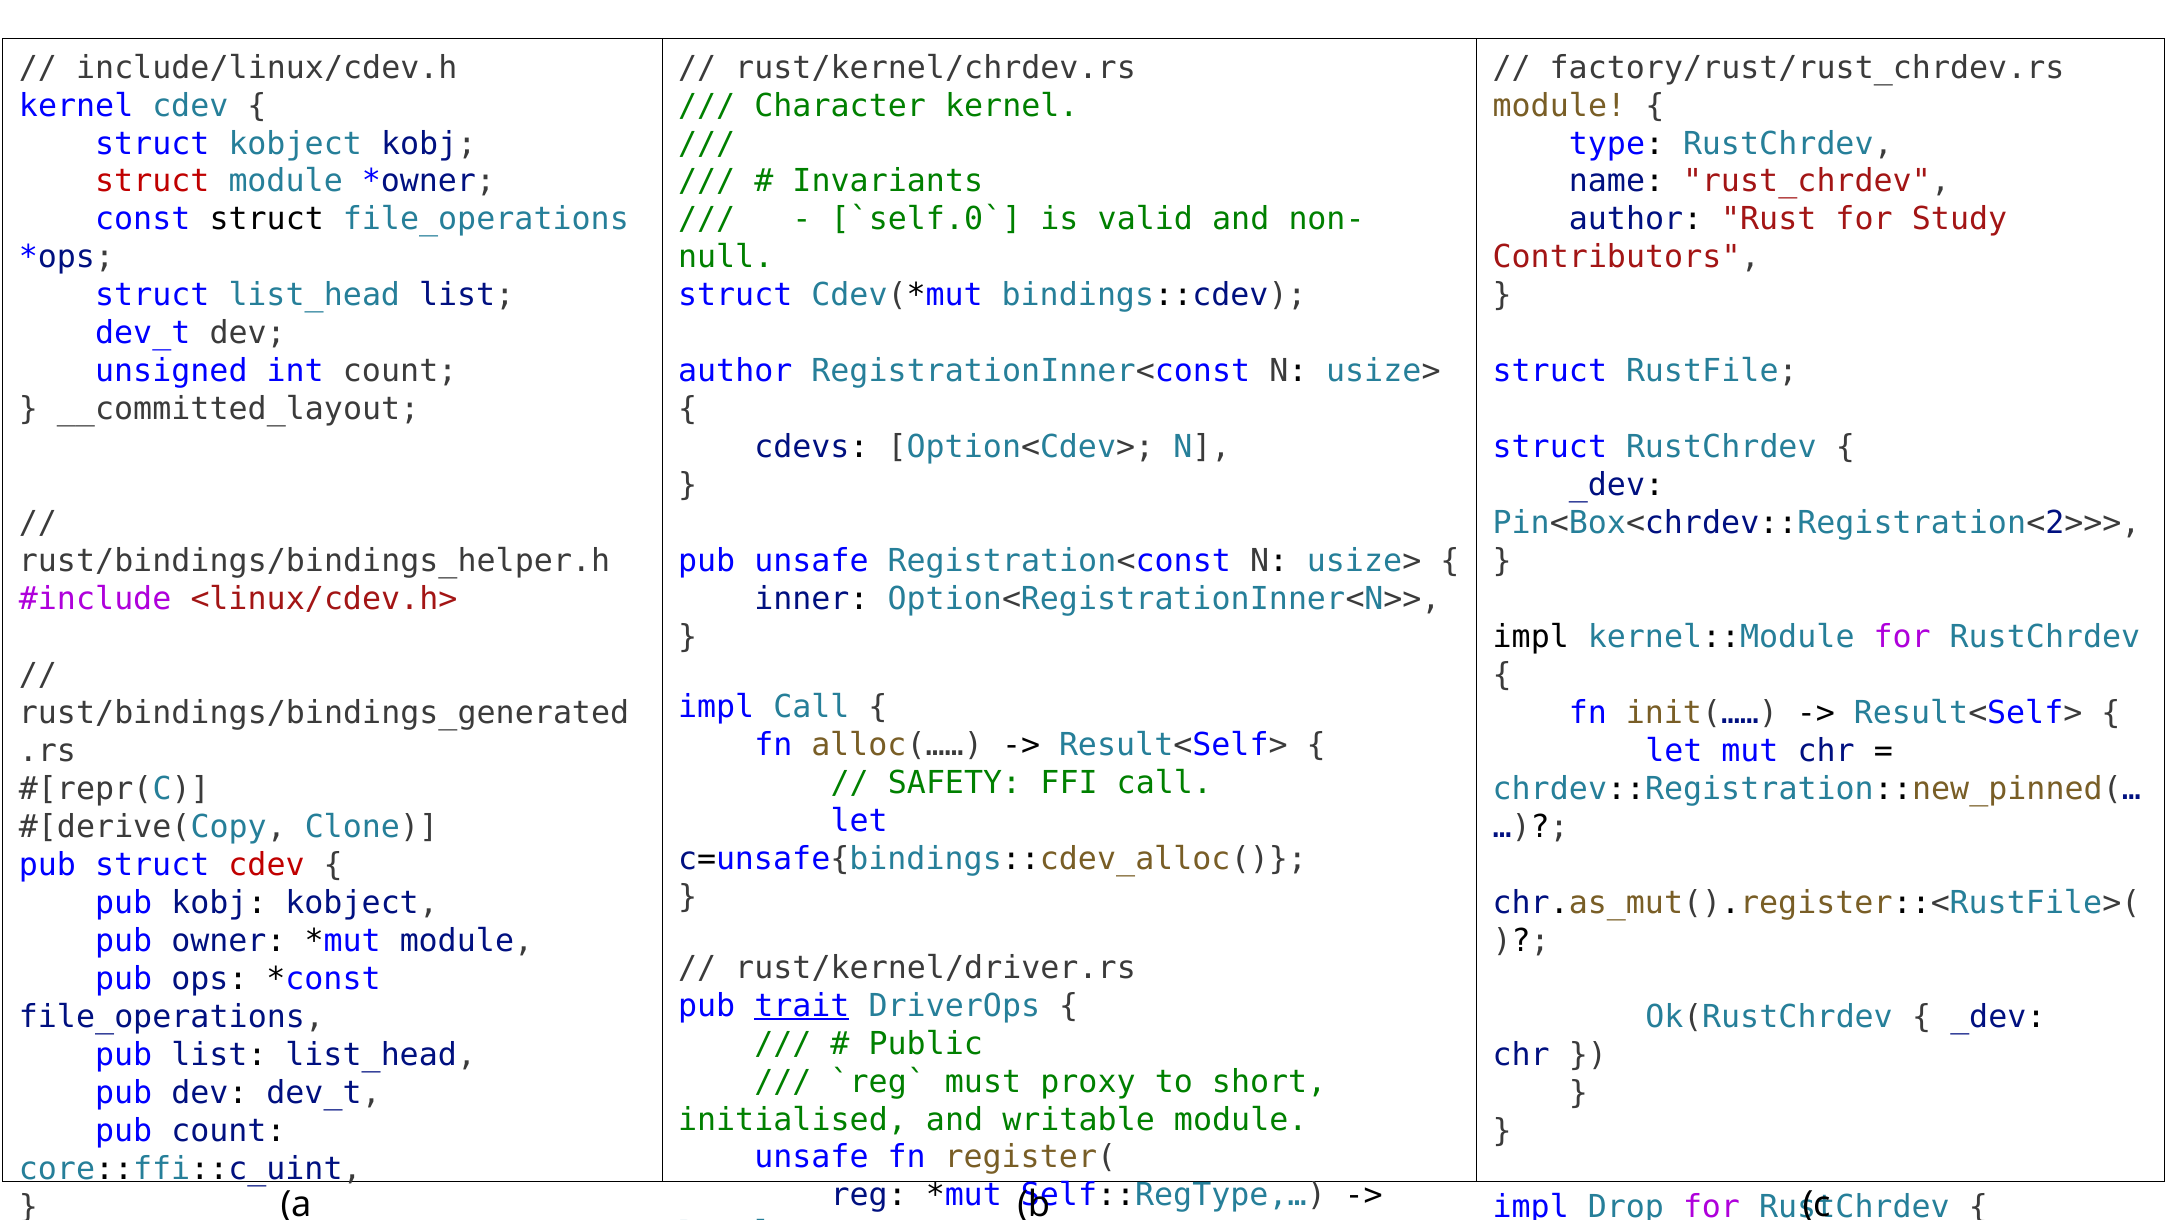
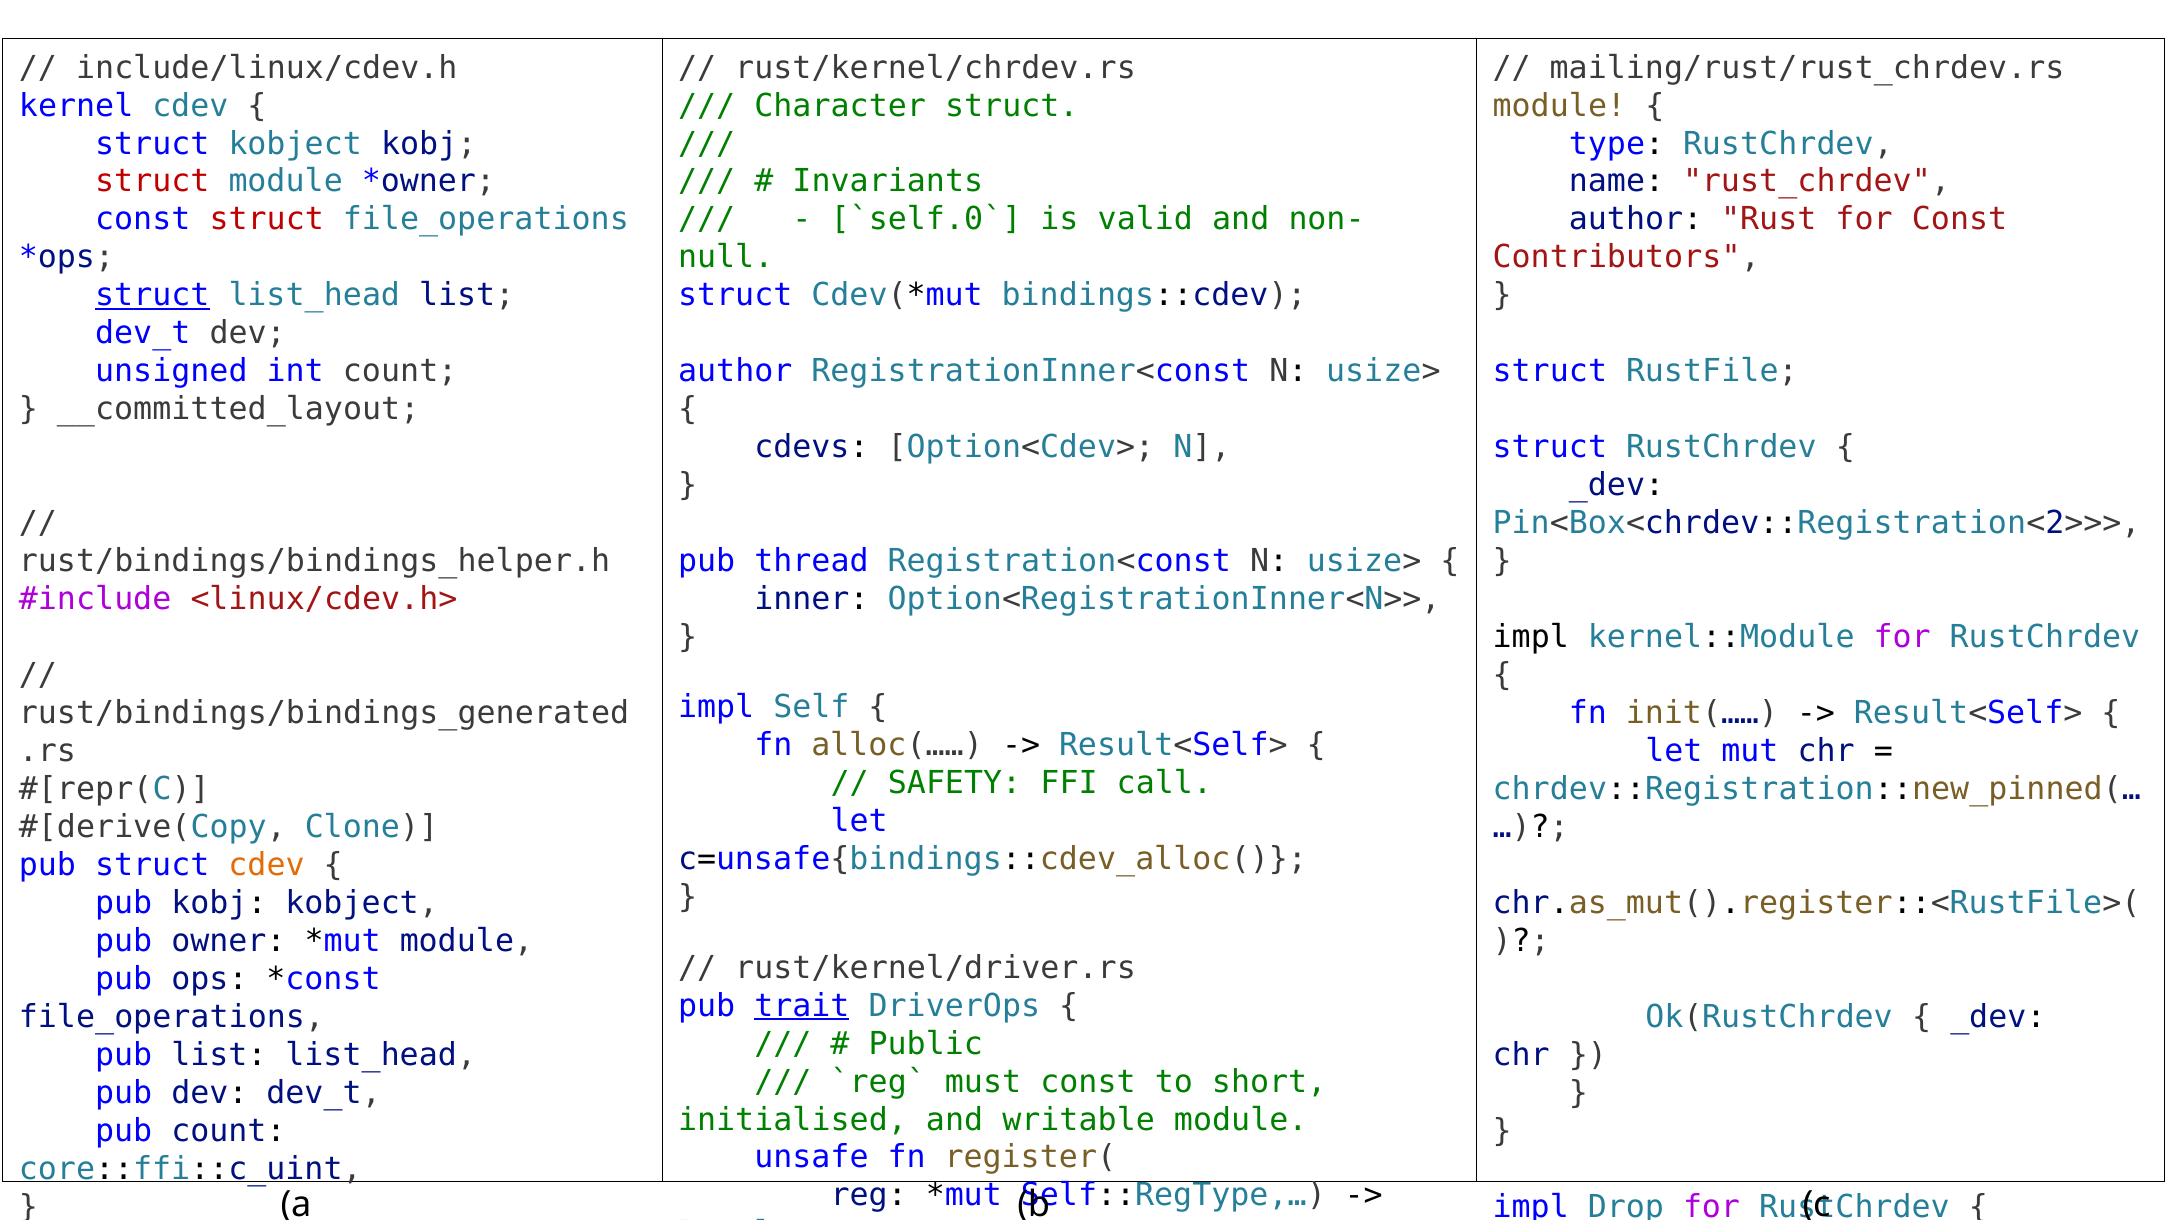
factory/rust/rust_chrdev.rs: factory/rust/rust_chrdev.rs -> mailing/rust/rust_chrdev.rs (1807, 68)
Character kernel: kernel -> struct (1012, 106)
struct colour: black -> red (267, 220)
for Study: Study -> Const (1960, 220)
struct underline: none -> present (152, 296)
pub unsafe: unsafe -> thread (811, 561)
impl Call: Call -> Self (811, 708)
cdev colour: red -> orange (267, 865)
must proxy: proxy -> const (1088, 1082)
